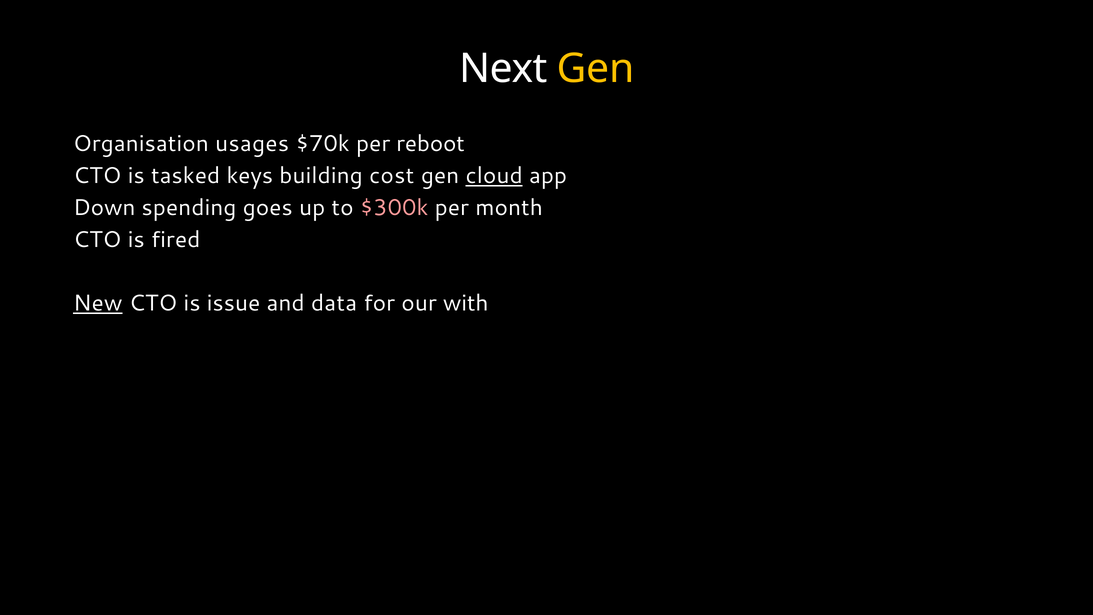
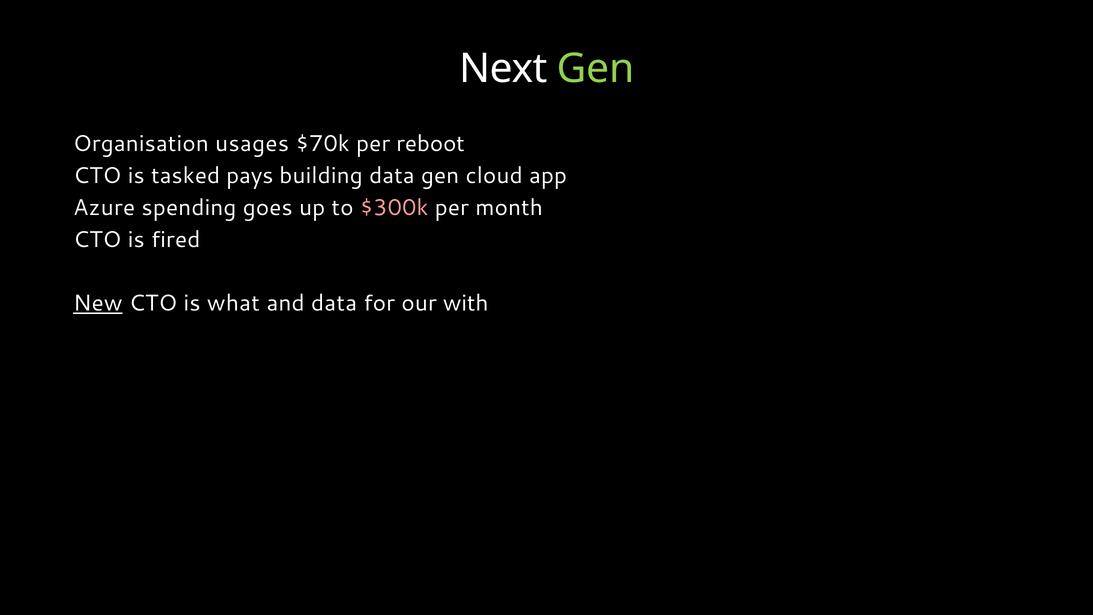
Gen colour: yellow -> light green (596, 68)
keys: keys -> pays (250, 176)
building cost: cost -> data (392, 176)
cloud underline: present -> none (494, 176)
Down: Down -> Azure (104, 208)
issue: issue -> what (233, 303)
